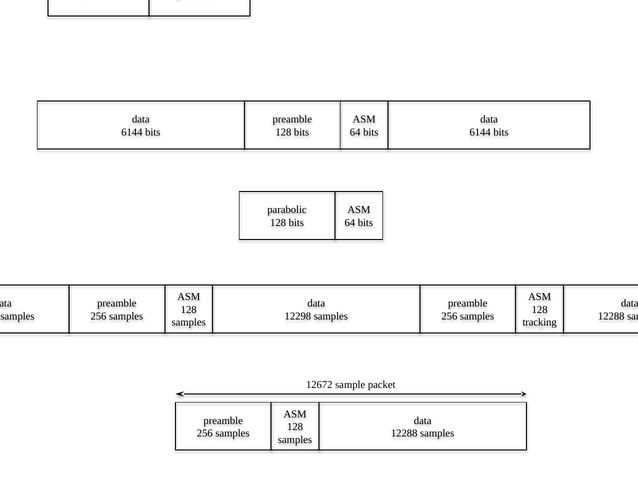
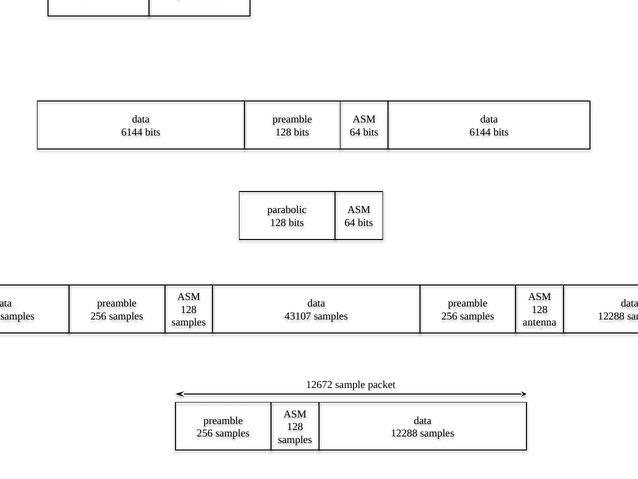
12298: 12298 -> 43107 (298, 316)
tracking: tracking -> antenna (540, 322)
